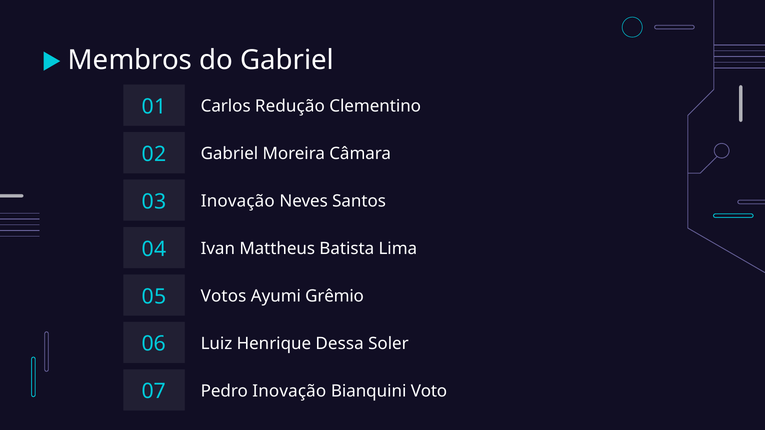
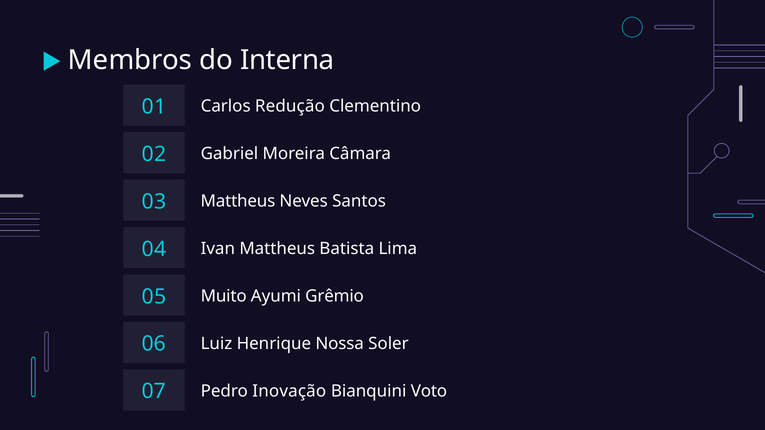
do Gabriel: Gabriel -> Interna (287, 60)
Inovação: Inovação -> Mattheus (238, 201)
Votos: Votos -> Muito (224, 296)
Dessa: Dessa -> Nossa (340, 344)
